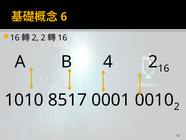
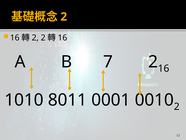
6: 6 -> 2 (64, 17)
4: 4 -> 7 (108, 62)
8517: 8517 -> 8011 (67, 100)
